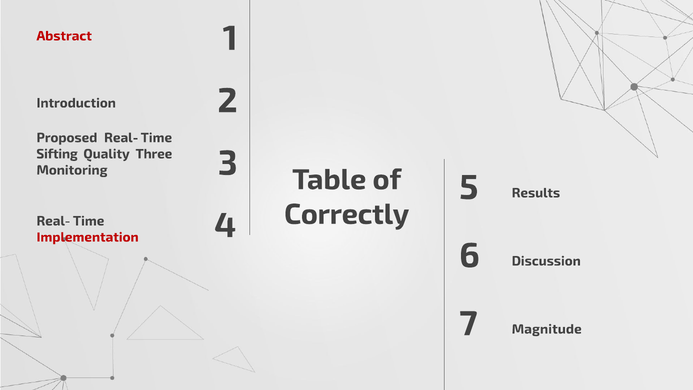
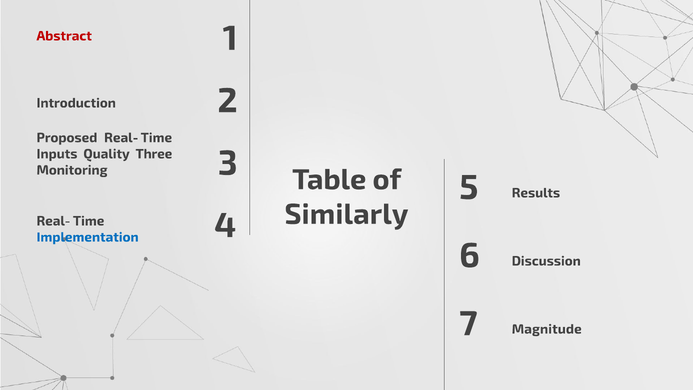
Sifting: Sifting -> Inputs (57, 154)
Correctly: Correctly -> Similarly (346, 214)
Implementation colour: red -> blue (88, 237)
